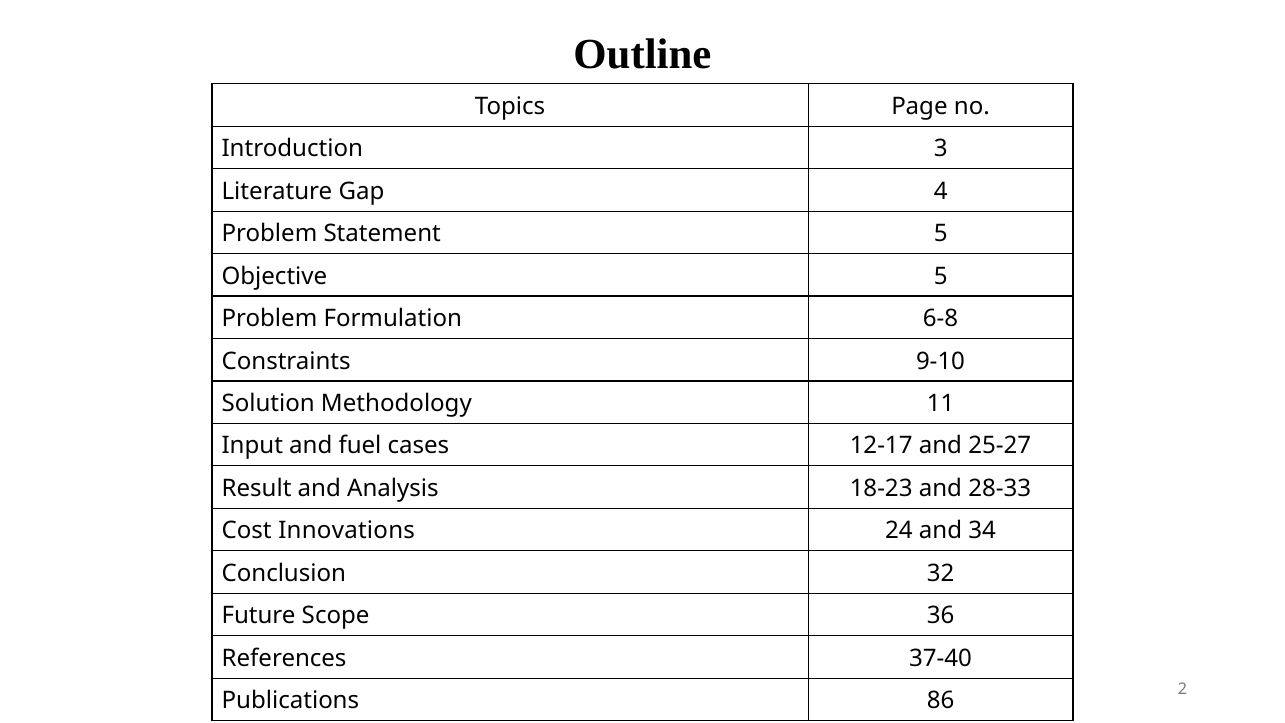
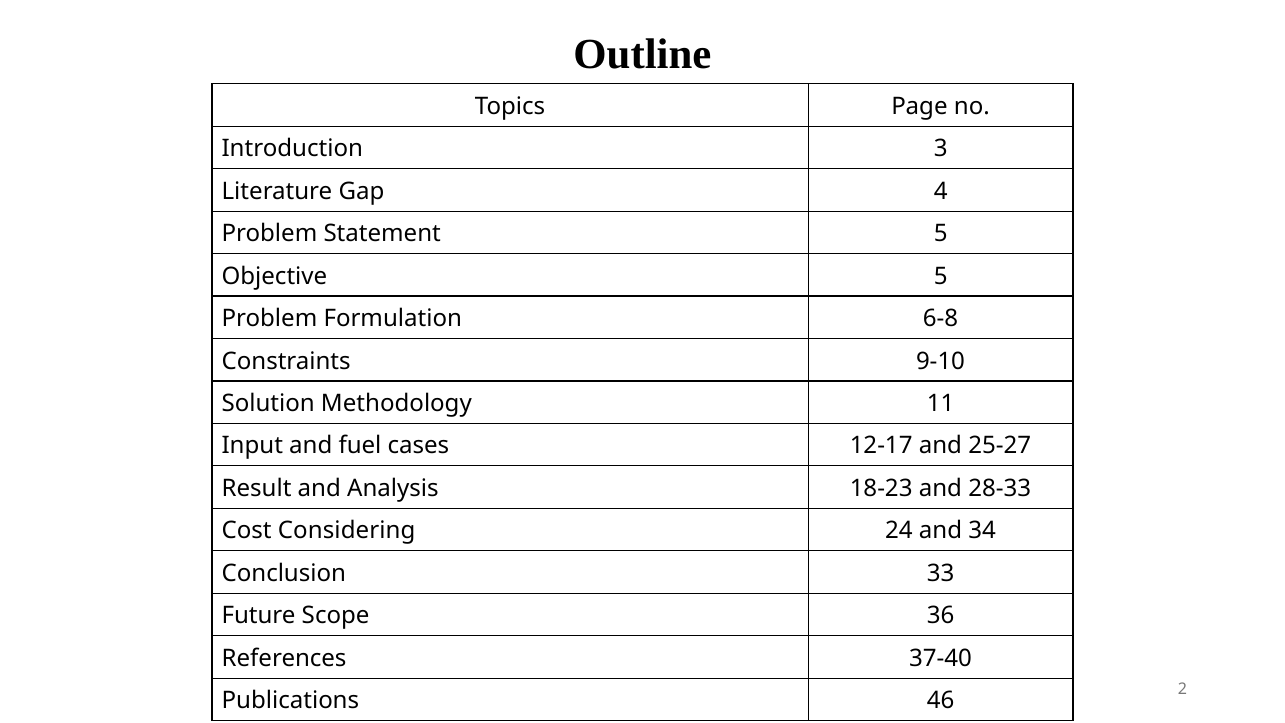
Innovations: Innovations -> Considering (347, 531)
32: 32 -> 33 (941, 573)
86: 86 -> 46 (941, 701)
